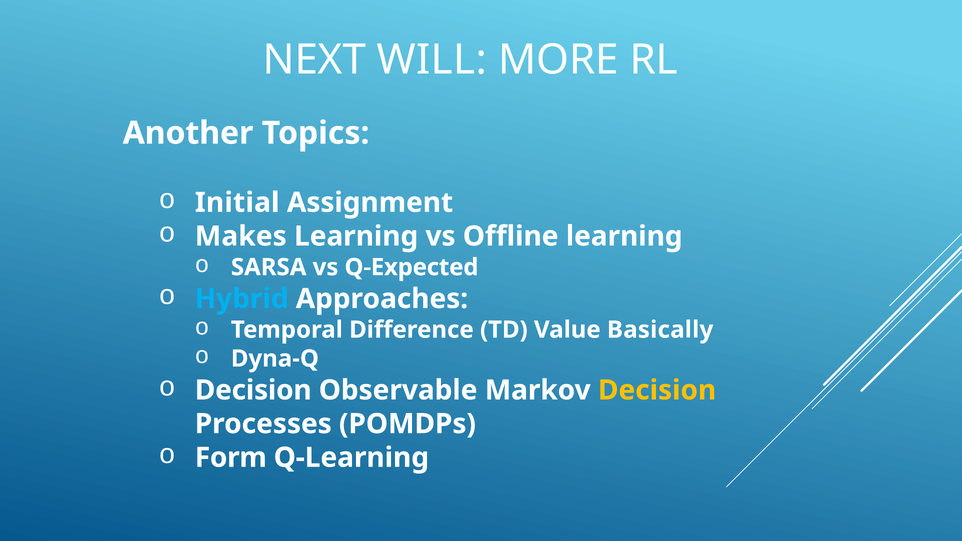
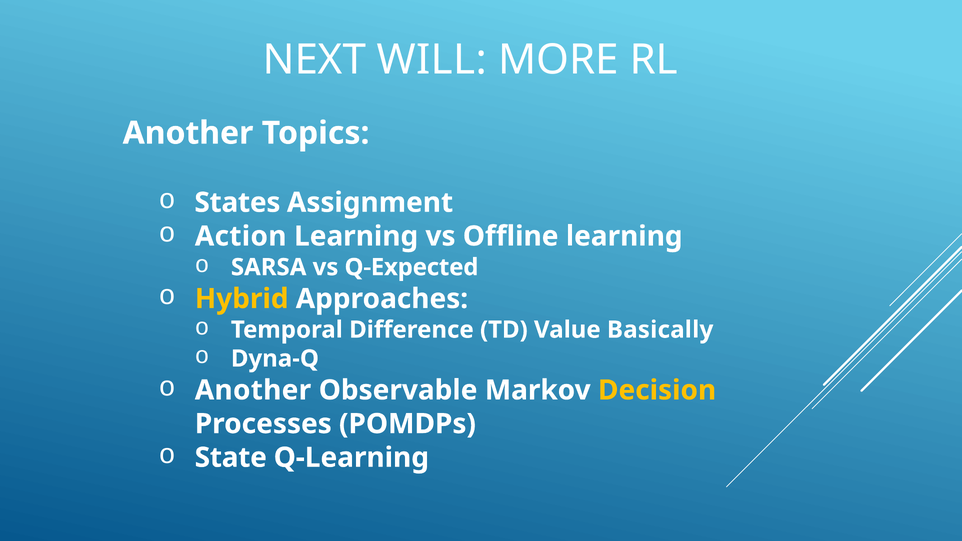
Initial: Initial -> States (237, 203)
Makes: Makes -> Action (241, 236)
Hybrid colour: light blue -> yellow (242, 299)
Decision: Decision -> Another (253, 390)
Form: Form -> State (231, 458)
